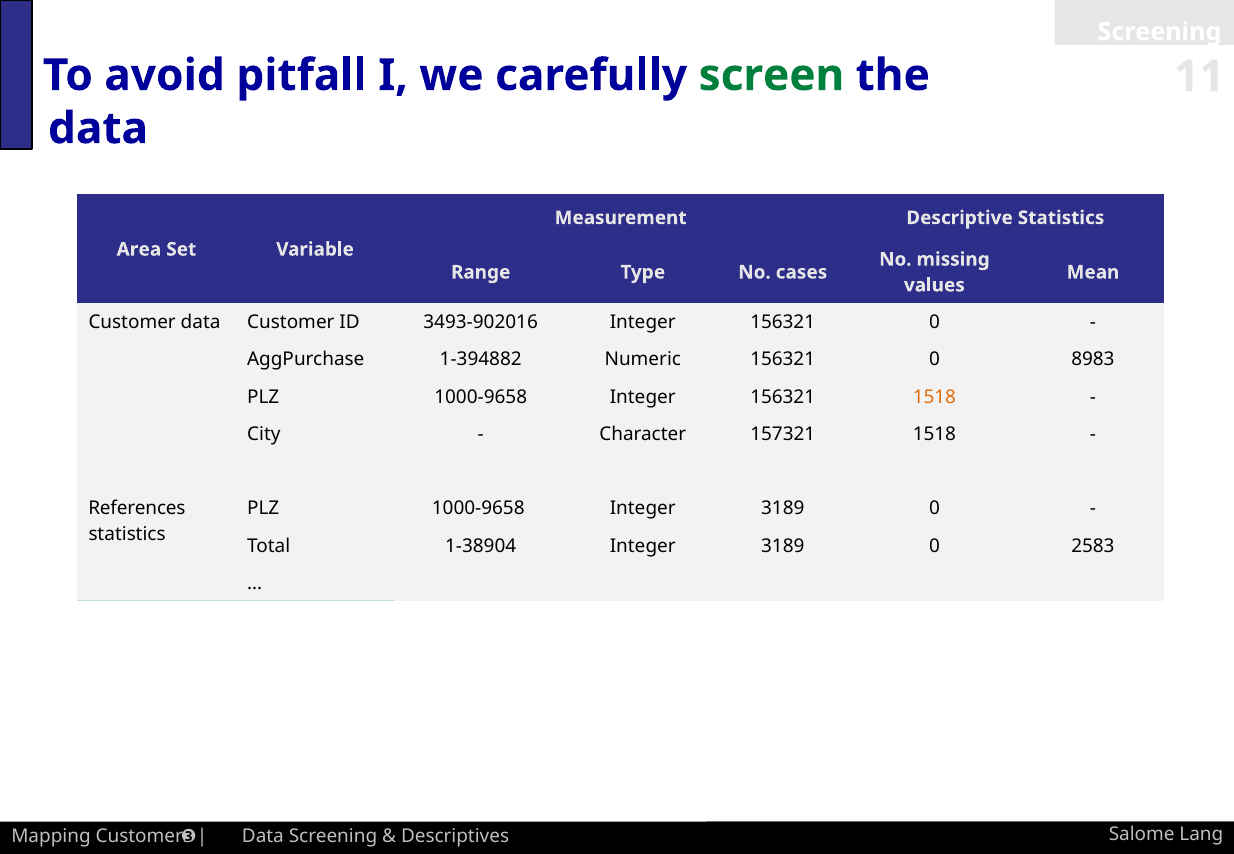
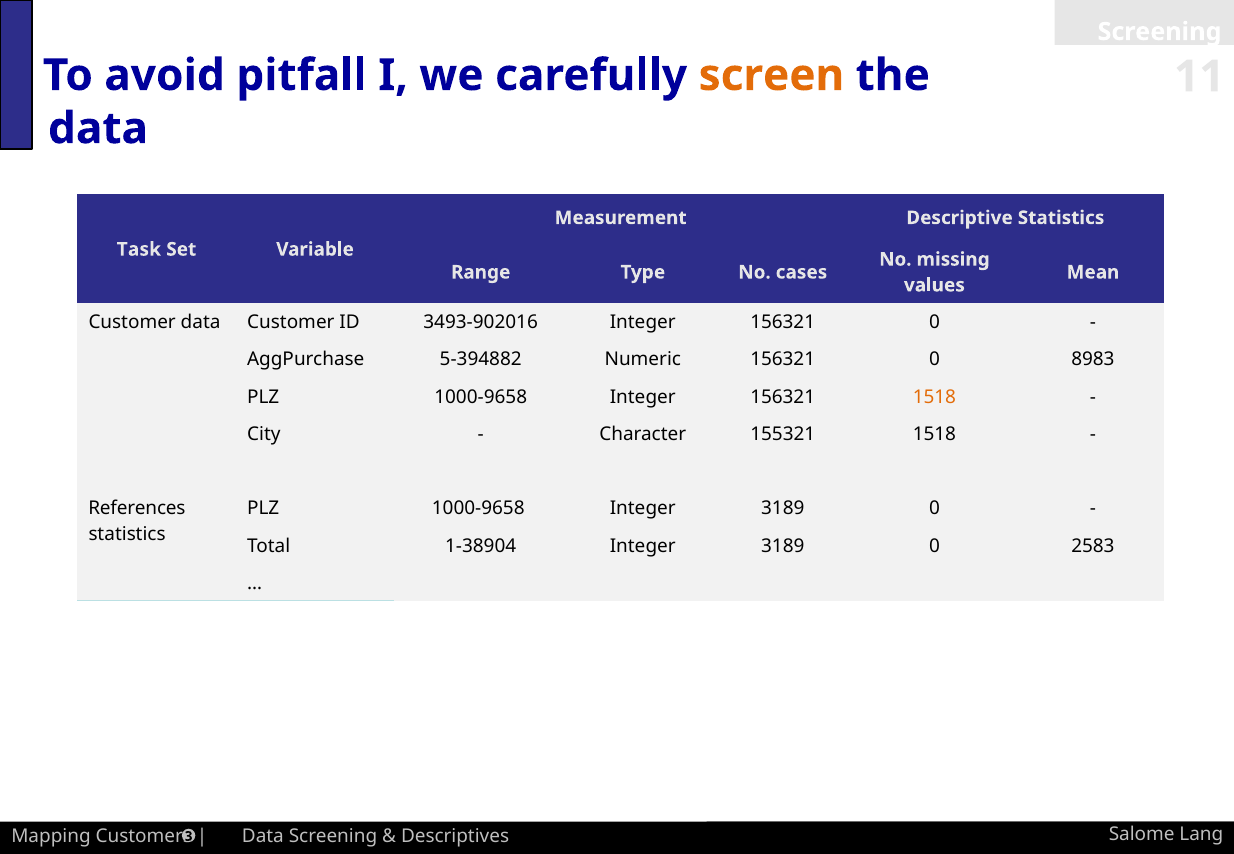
screen colour: green -> orange (771, 75)
Area: Area -> Task (139, 249)
1-394882: 1-394882 -> 5-394882 (481, 360)
157321: 157321 -> 155321 (783, 434)
